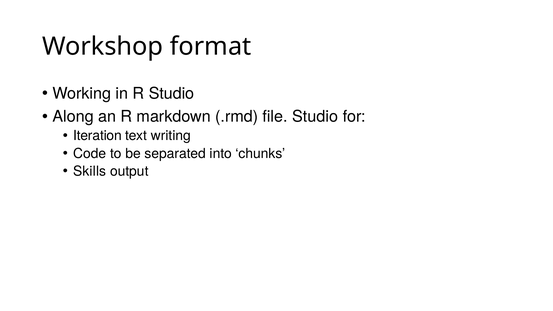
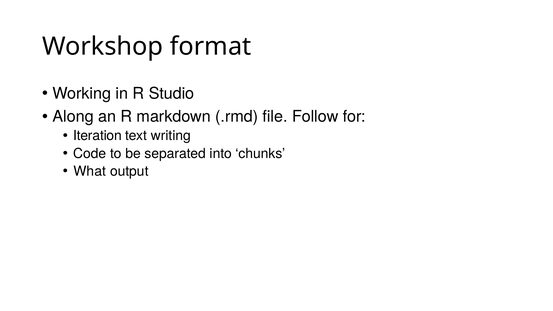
file Studio: Studio -> Follow (315, 117)
Skills: Skills -> What (90, 171)
